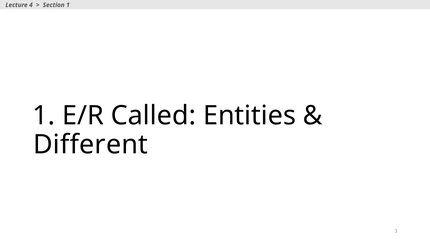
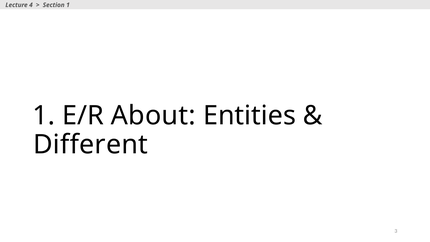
Called: Called -> About (153, 116)
